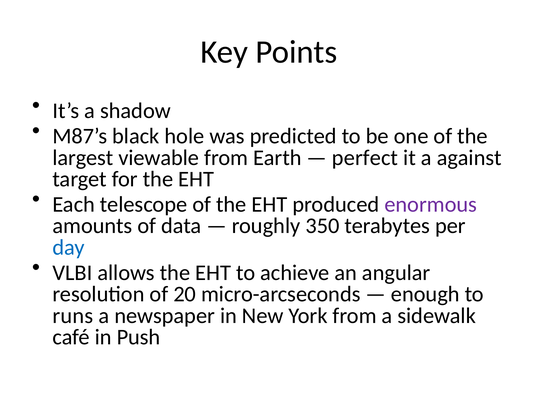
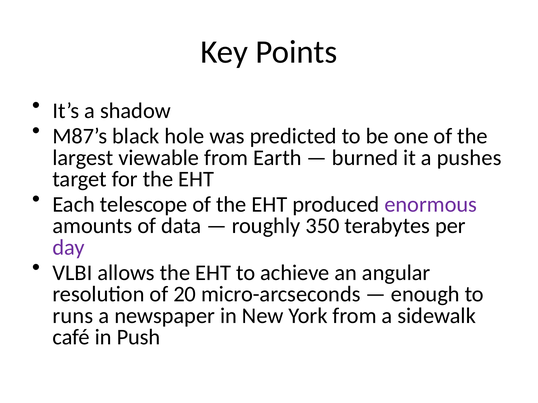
perfect: perfect -> burned (365, 158)
against: against -> pushes (469, 158)
day colour: blue -> purple (69, 248)
